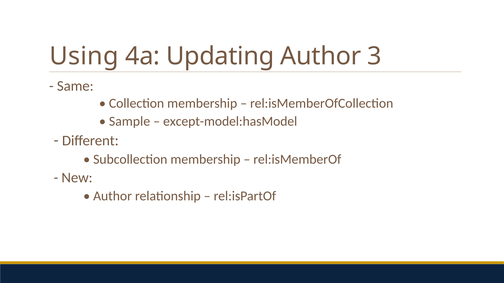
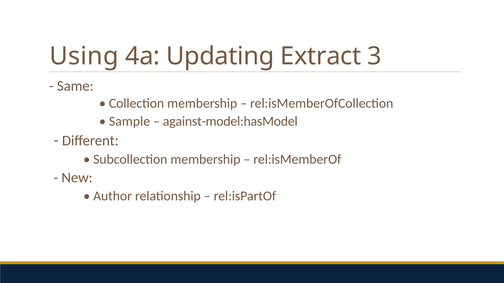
Updating Author: Author -> Extract (321, 56)
except-model:hasModel: except-model:hasModel -> against-model:hasModel (230, 121)
